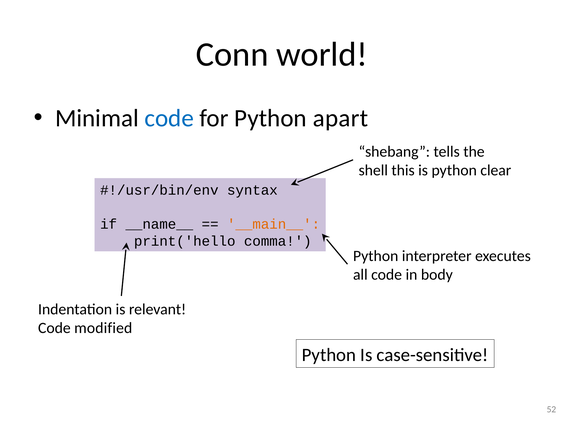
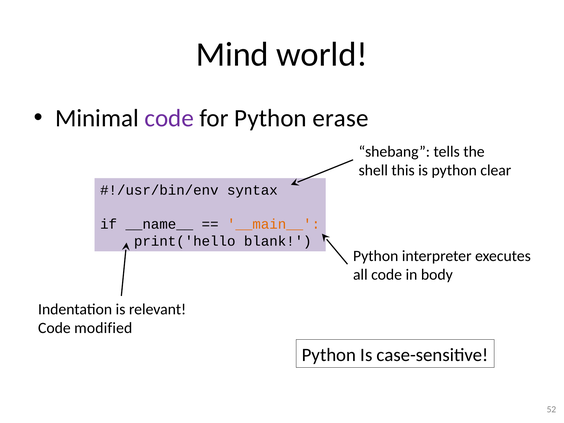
Conn: Conn -> Mind (232, 55)
code colour: blue -> purple (169, 118)
apart: apart -> erase (341, 118)
comma: comma -> blank (278, 241)
